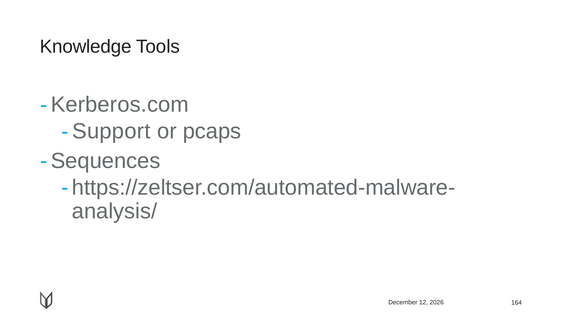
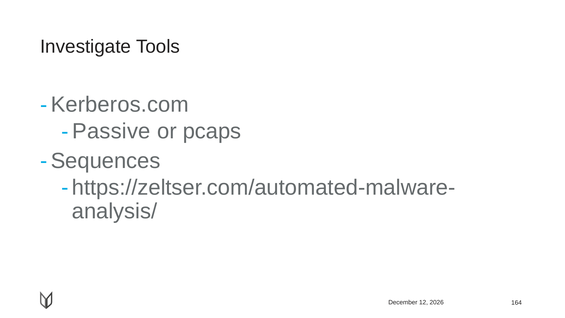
Knowledge: Knowledge -> Investigate (86, 47)
Support: Support -> Passive (111, 131)
